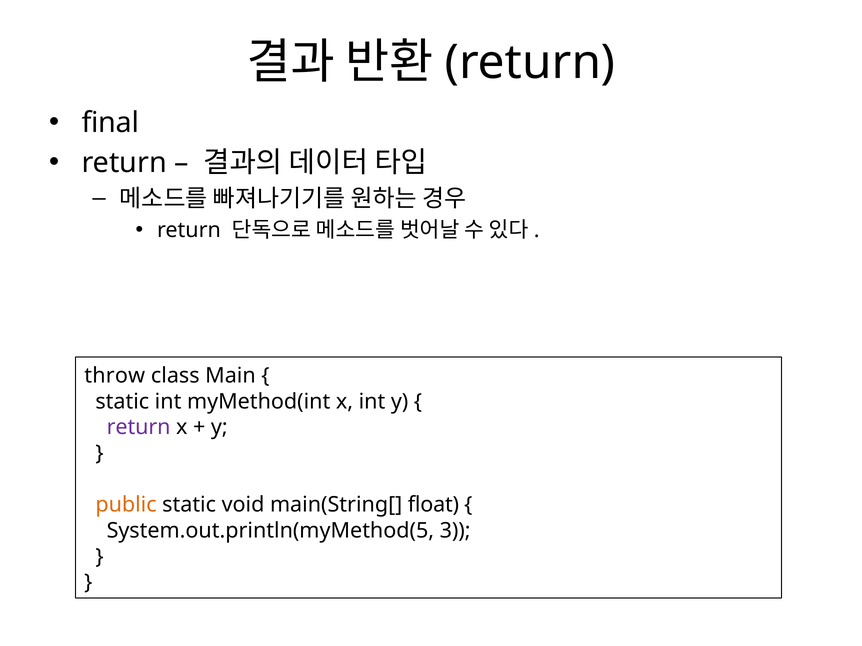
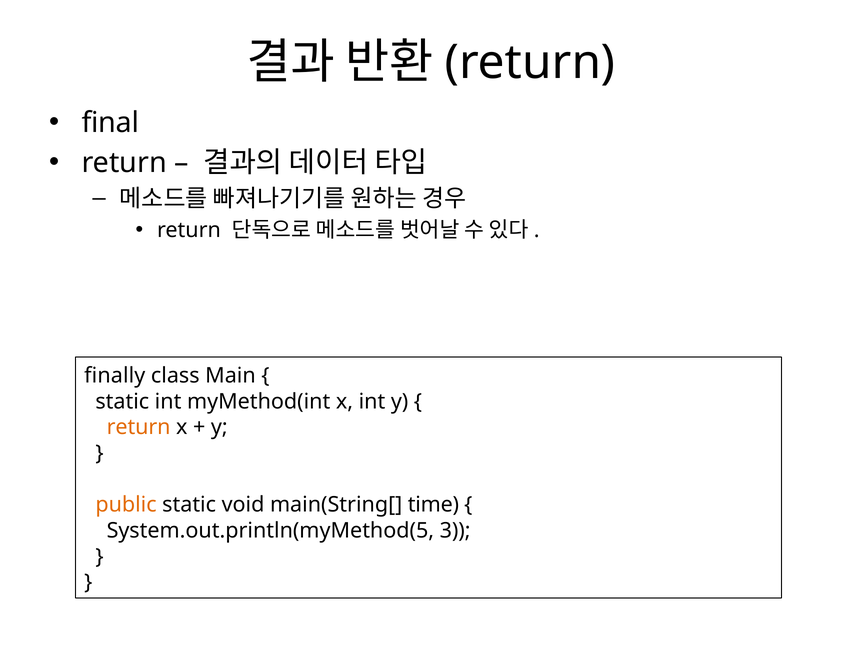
throw: throw -> finally (115, 376)
return colour: purple -> orange (139, 428)
float: float -> time (433, 505)
